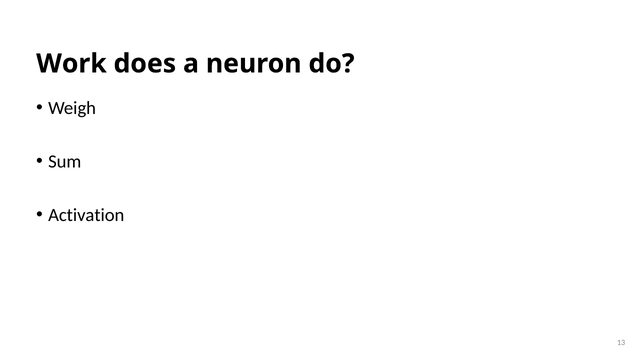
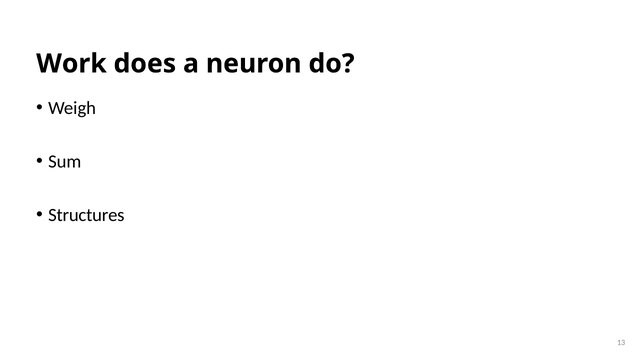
Activation: Activation -> Structures (86, 215)
